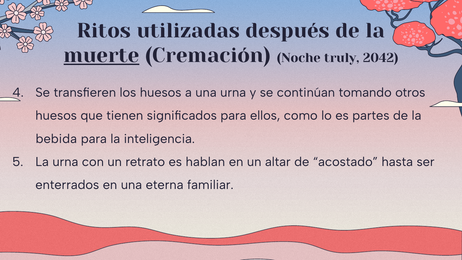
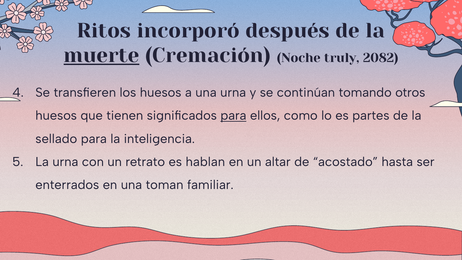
utilizadas: utilizadas -> incorporó (188, 31)
2042: 2042 -> 2082 (381, 58)
para underline: none -> present (233, 116)
bebida: bebida -> sellado (56, 139)
eterna: eterna -> toman (165, 185)
